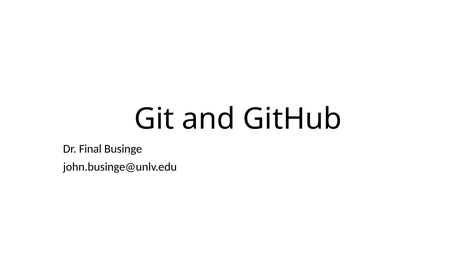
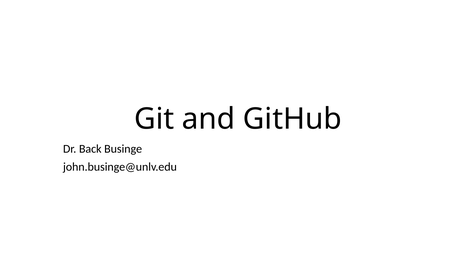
Final: Final -> Back (90, 149)
